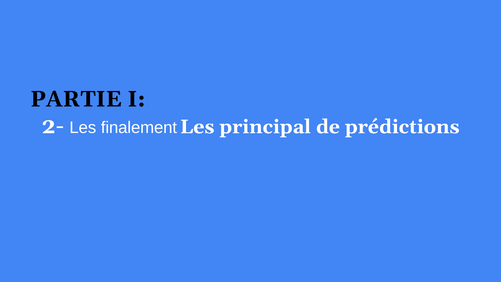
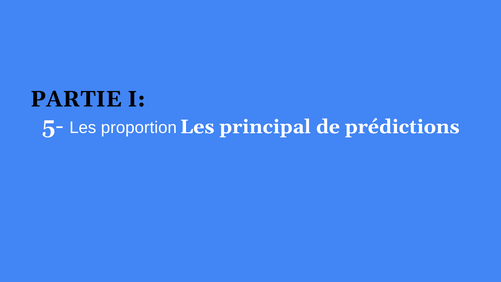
2-: 2- -> 5- (53, 126)
finalement: finalement -> proportion (139, 128)
